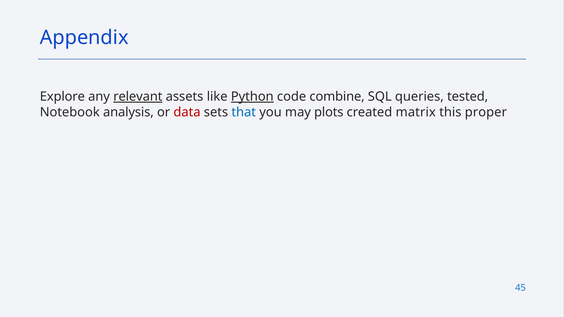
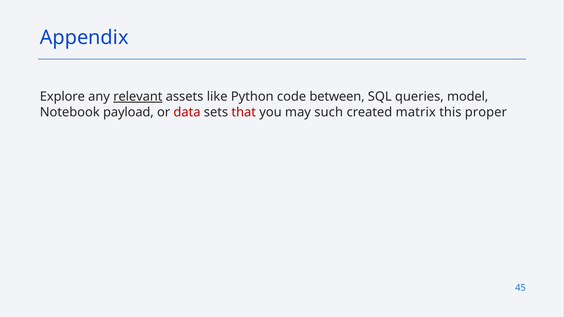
Python underline: present -> none (252, 97)
combine: combine -> between (337, 97)
tested: tested -> model (468, 97)
analysis: analysis -> payload (128, 112)
that colour: blue -> red (244, 112)
plots: plots -> such (329, 112)
